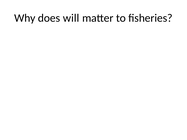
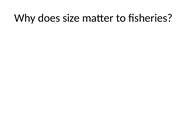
will: will -> size (71, 18)
